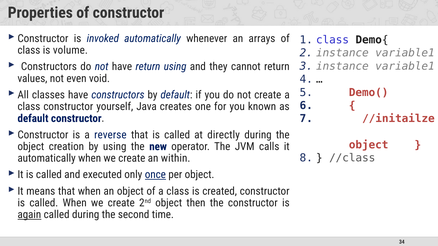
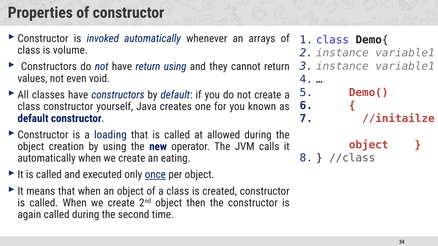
reverse: reverse -> loading (110, 135)
directly: directly -> allowed (224, 135)
within: within -> eating (176, 159)
again underline: present -> none (29, 215)
